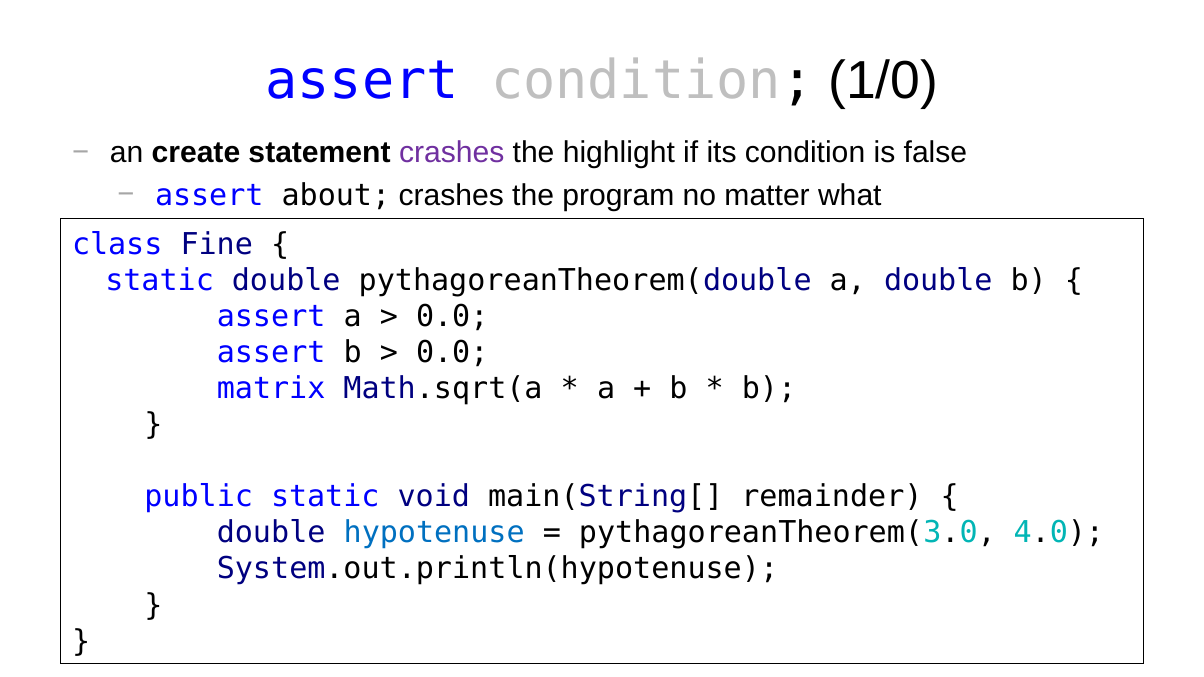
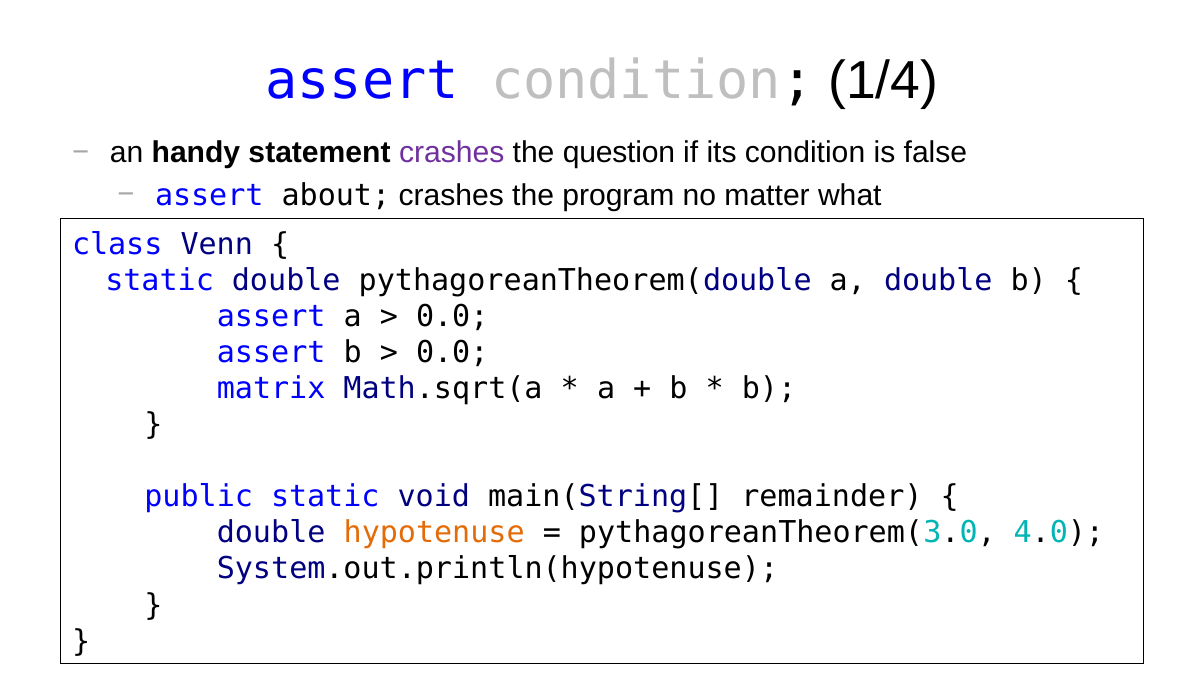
1/0: 1/0 -> 1/4 (883, 81)
create: create -> handy (196, 153)
highlight: highlight -> question (619, 153)
Fine: Fine -> Venn (217, 244)
hypotenuse colour: blue -> orange (434, 533)
